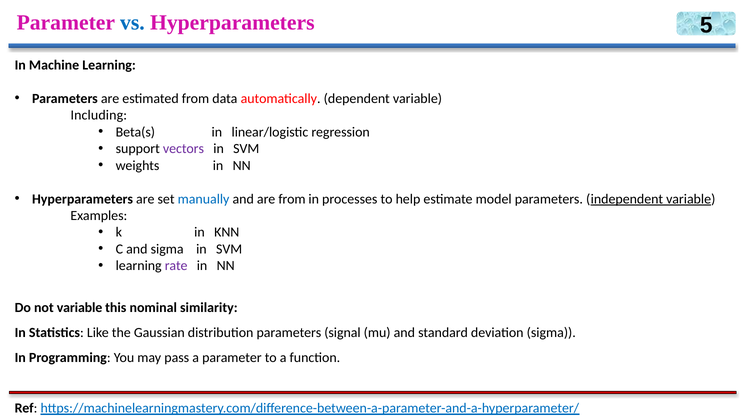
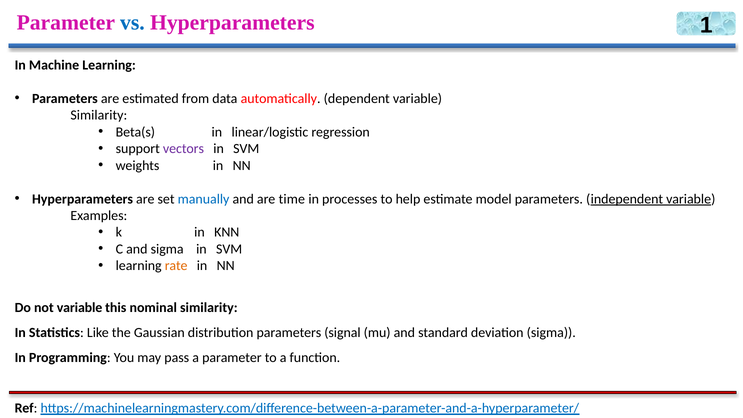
5: 5 -> 1 (706, 25)
Including: Including -> Similarity (99, 115)
are from: from -> time (292, 199)
rate colour: purple -> orange (176, 266)
